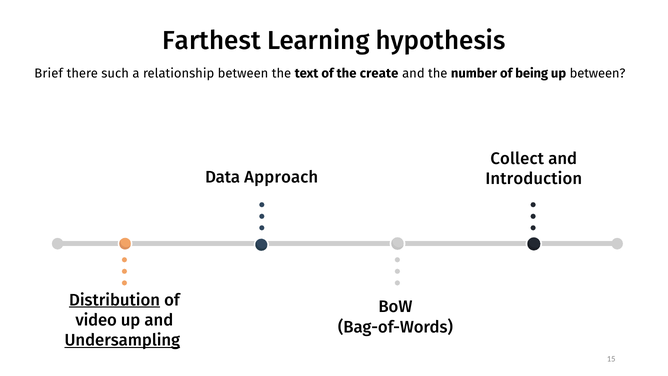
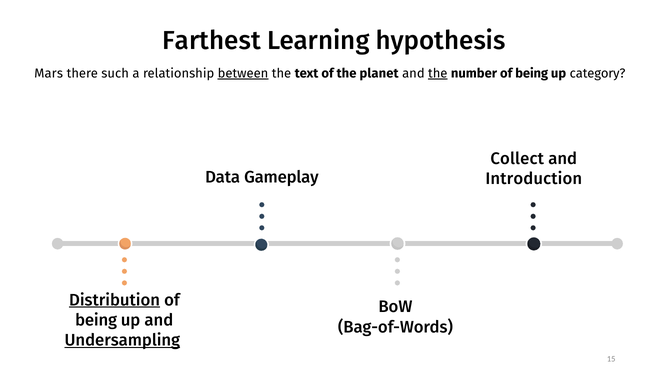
Brief: Brief -> Mars (49, 73)
between underline: none -> present (243, 73)
create: create -> planet (379, 73)
the underline: none -> present (438, 73)
up between: between -> category (598, 73)
Approach: Approach -> Gameplay (281, 177)
video: video -> being (96, 320)
